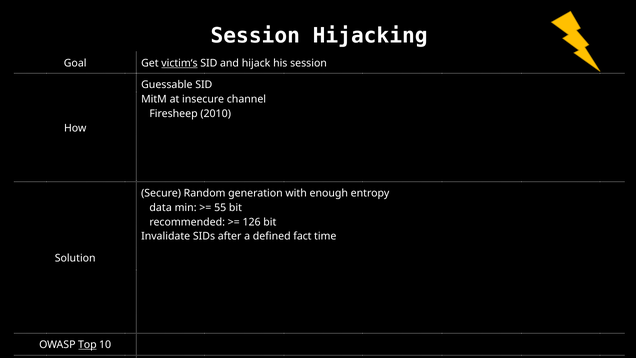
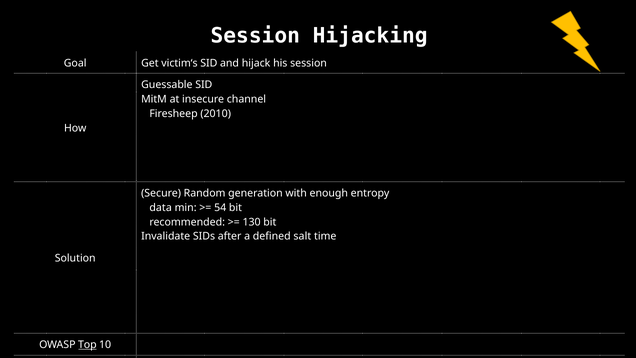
victim‘s underline: present -> none (179, 63)
55: 55 -> 54 (220, 208)
126: 126 -> 130 (252, 222)
fact: fact -> salt (302, 236)
